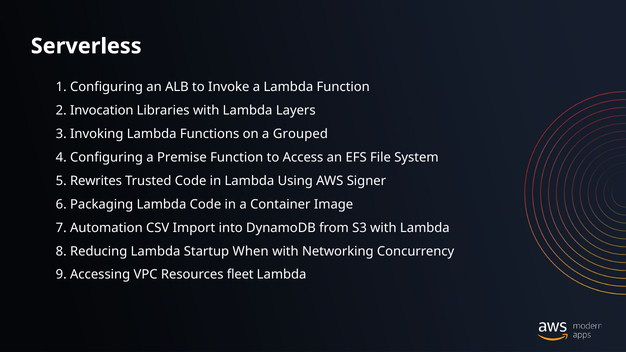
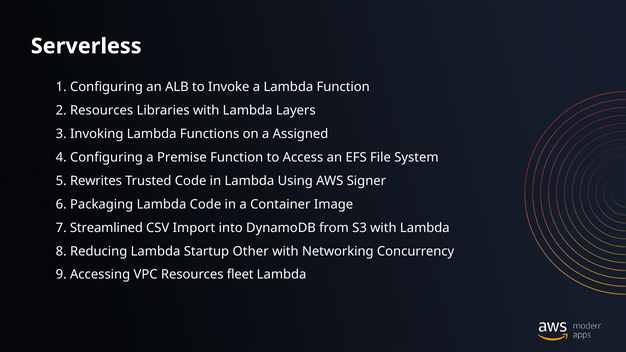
2 Invocation: Invocation -> Resources (102, 110)
Grouped: Grouped -> Assigned (301, 134)
Automation: Automation -> Streamlined (106, 228)
When: When -> Other (251, 251)
